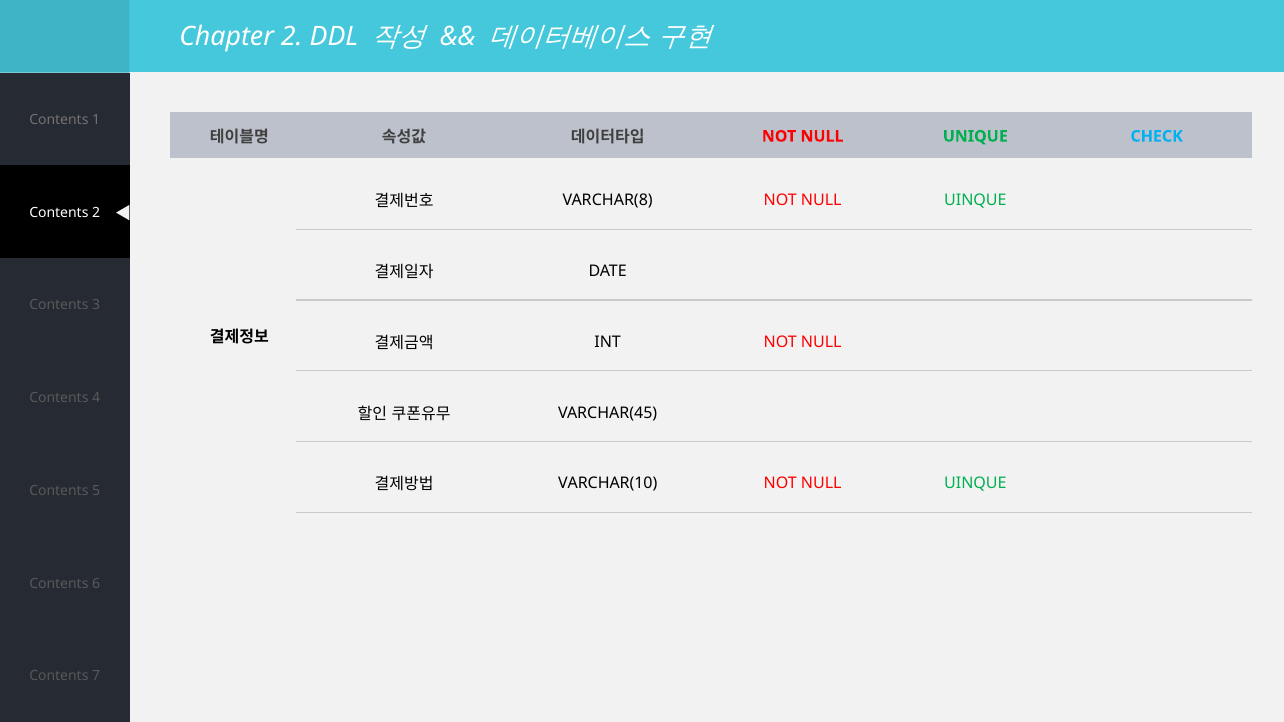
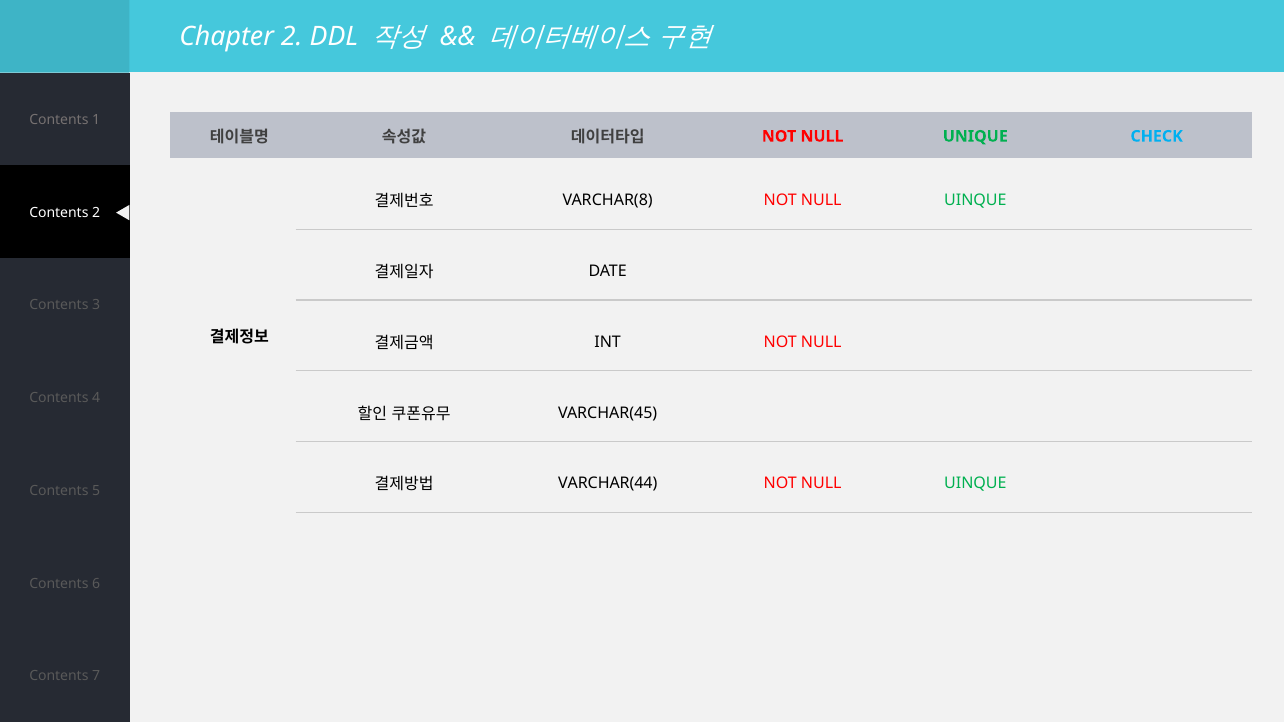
VARCHAR(10: VARCHAR(10 -> VARCHAR(44 (608, 484)
